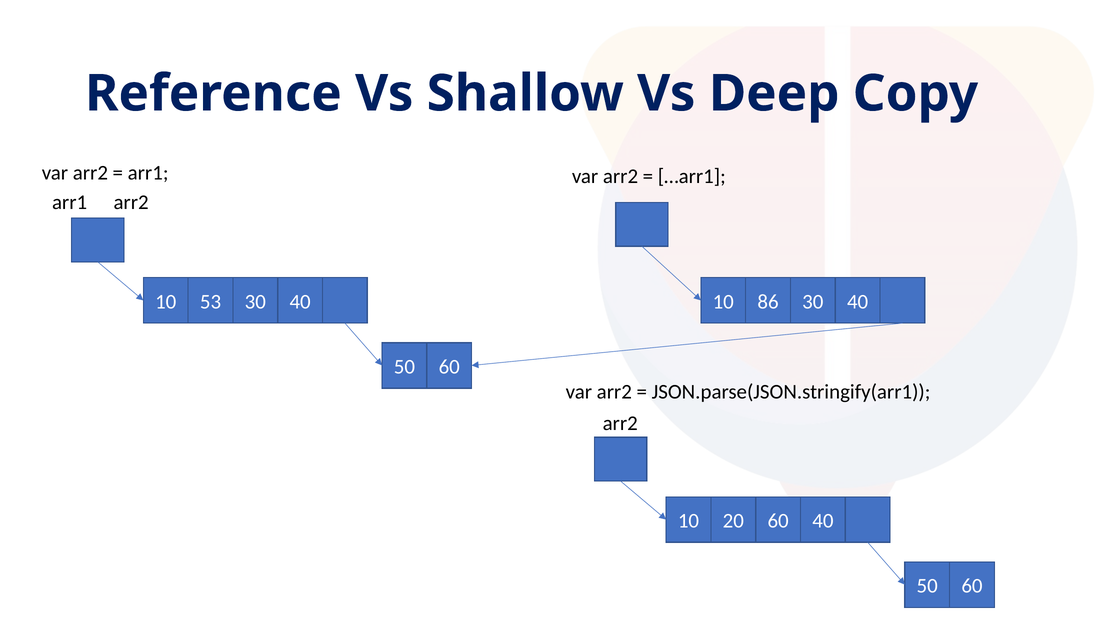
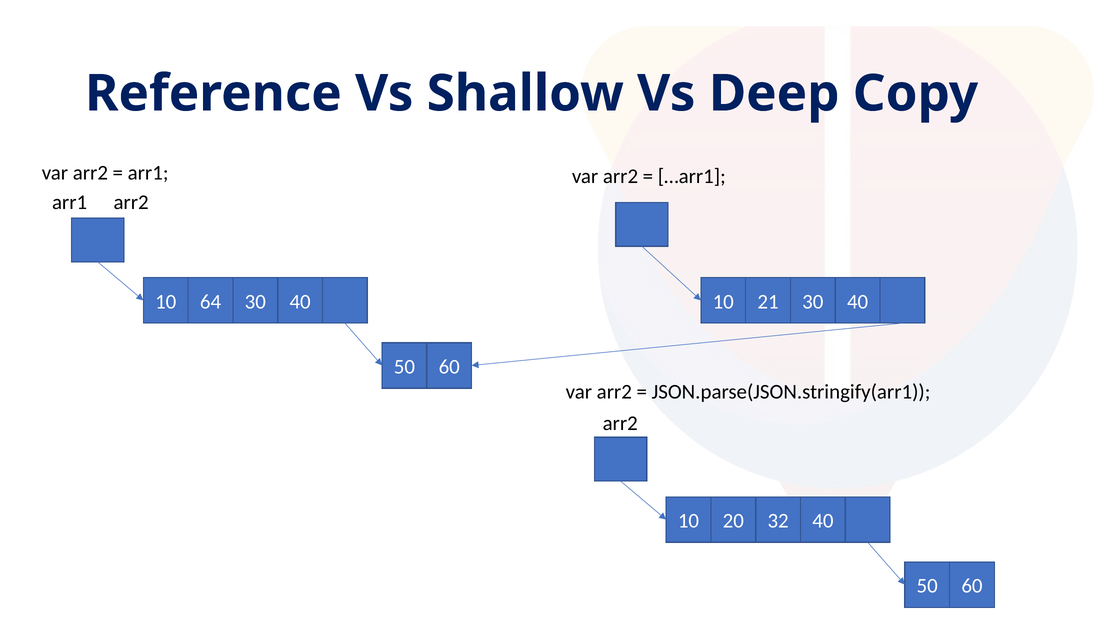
53: 53 -> 64 (211, 302)
86: 86 -> 21 (768, 302)
20 60: 60 -> 32 (778, 521)
